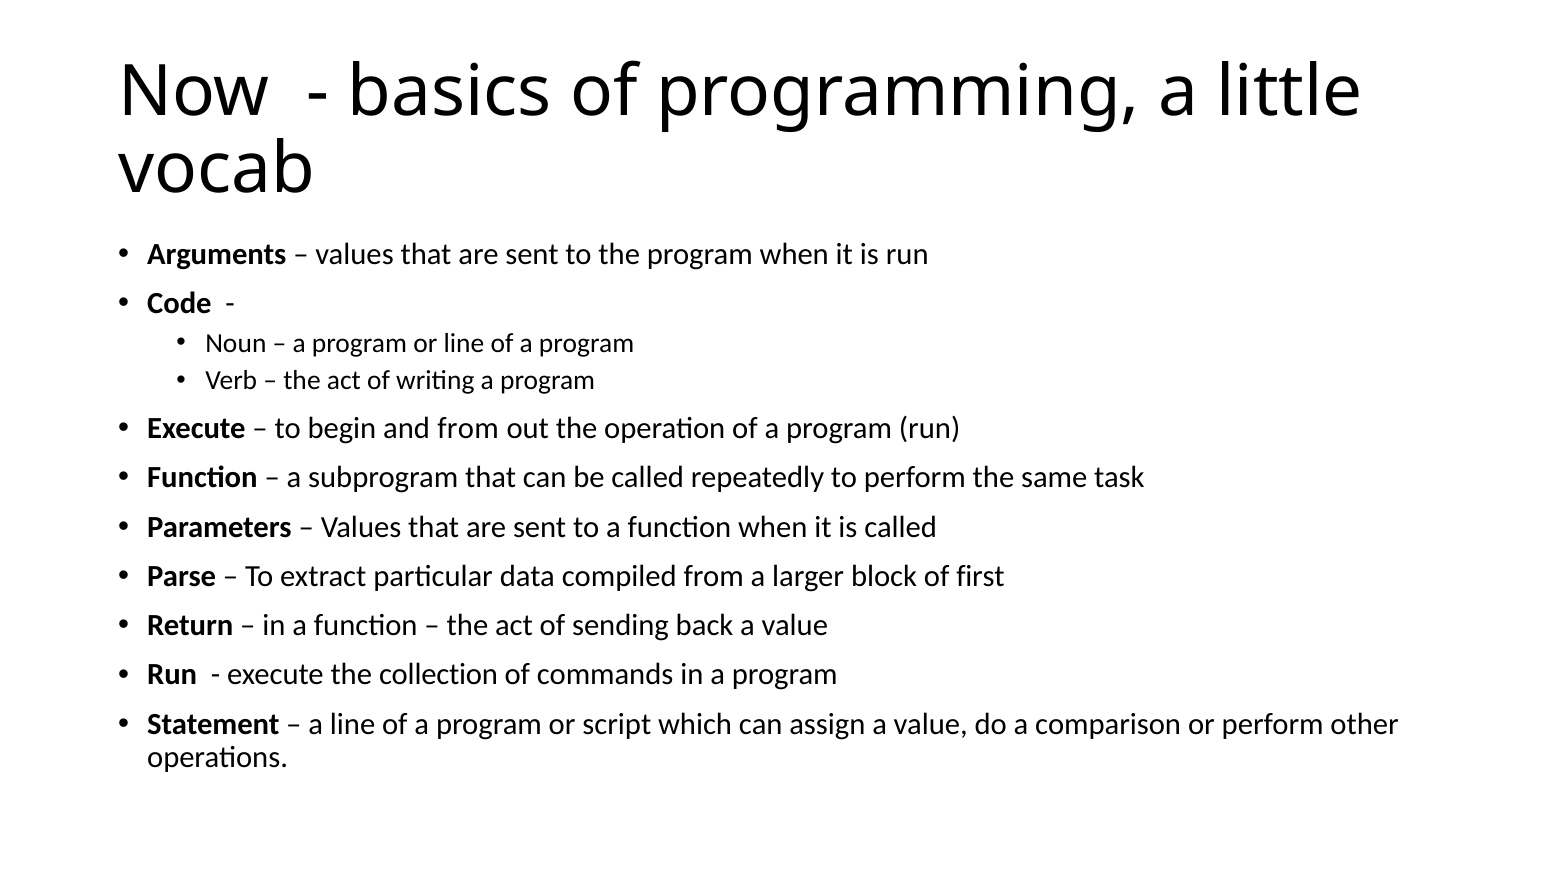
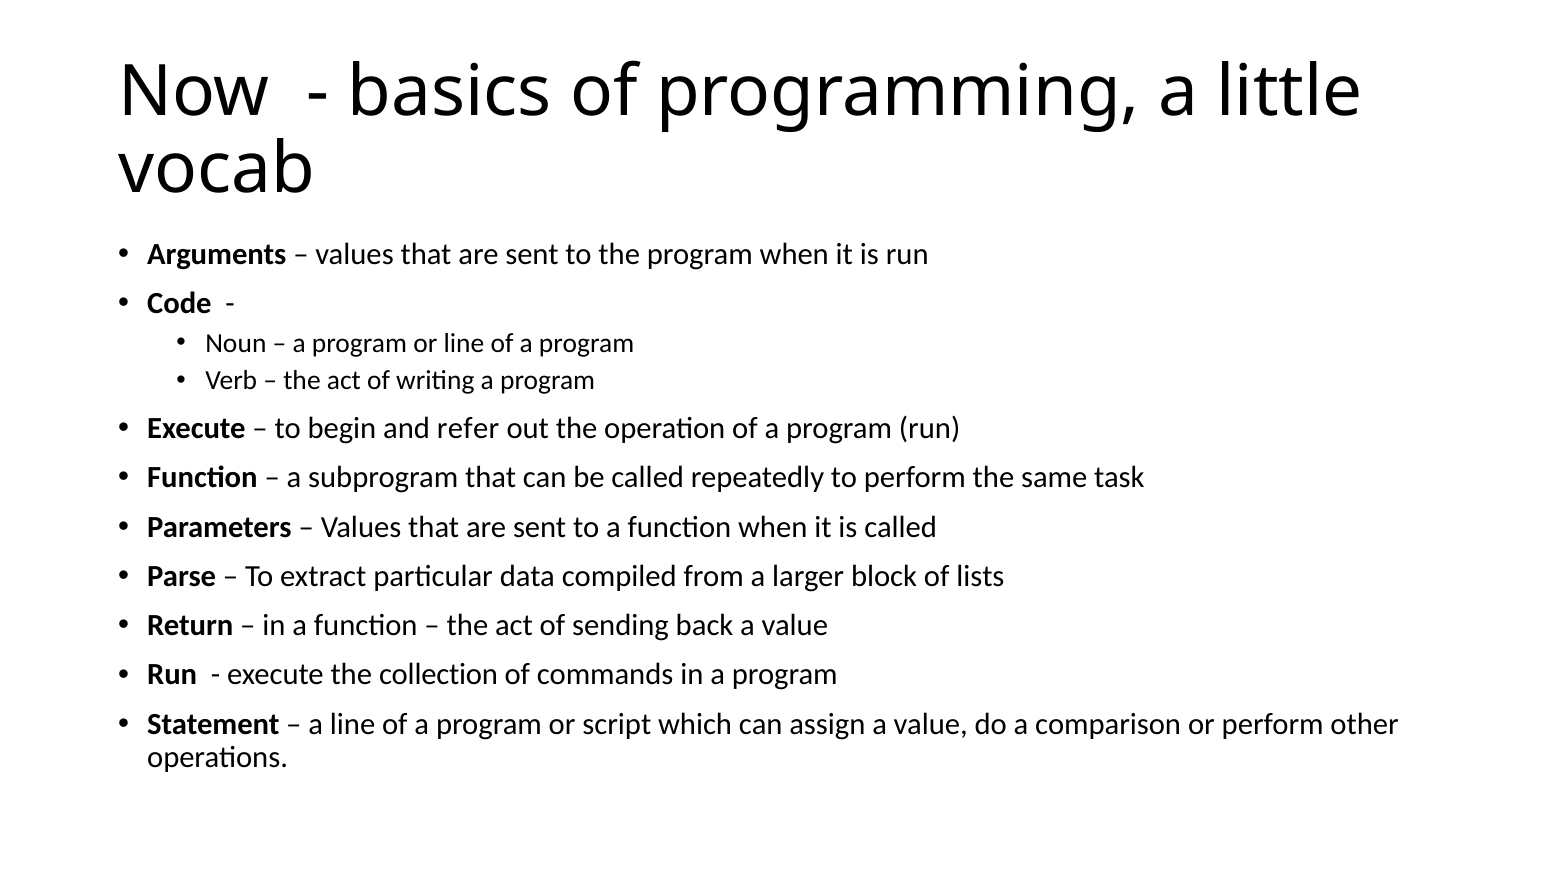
and from: from -> refer (468, 428)
first: first -> lists (980, 576)
